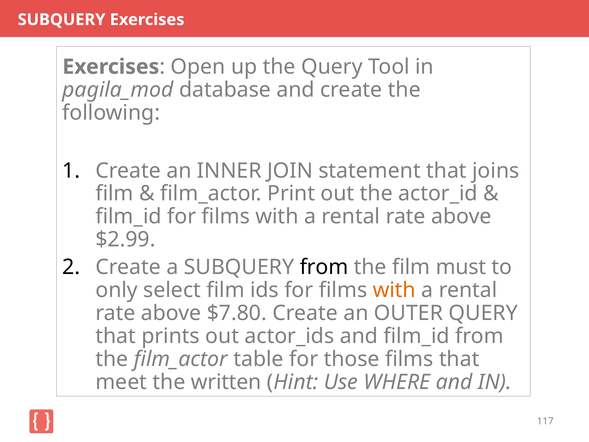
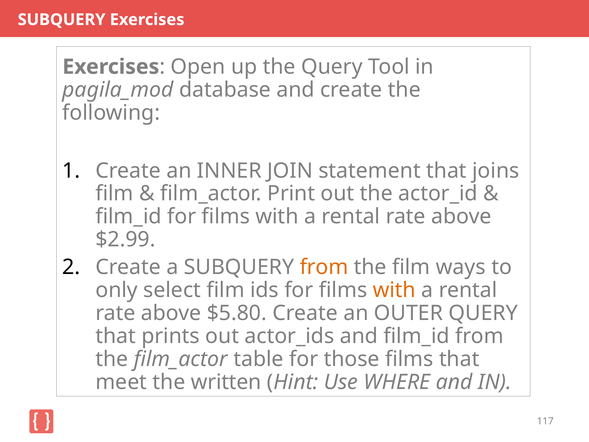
from colour: black -> orange (324, 267)
must: must -> ways (461, 267)
$7.80: $7.80 -> $5.80 (237, 313)
